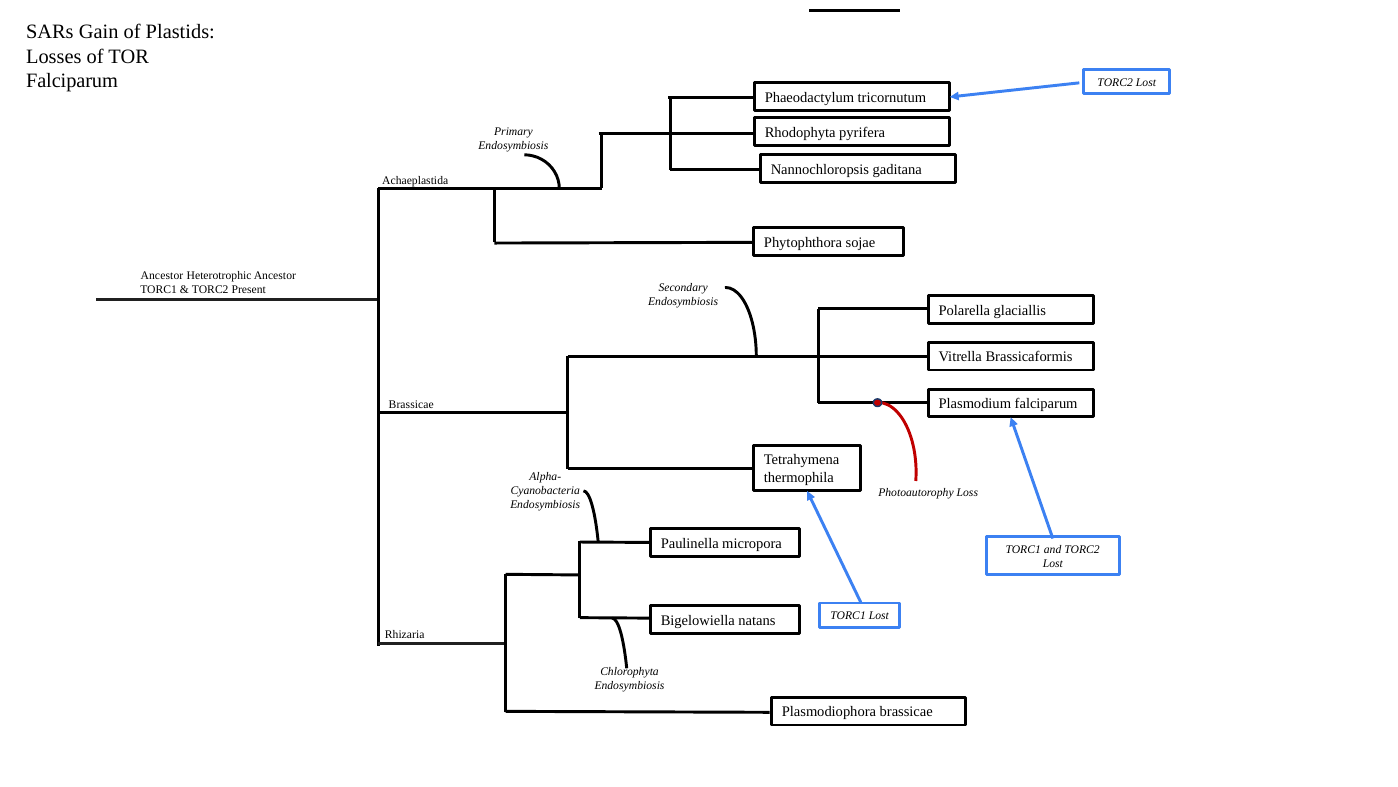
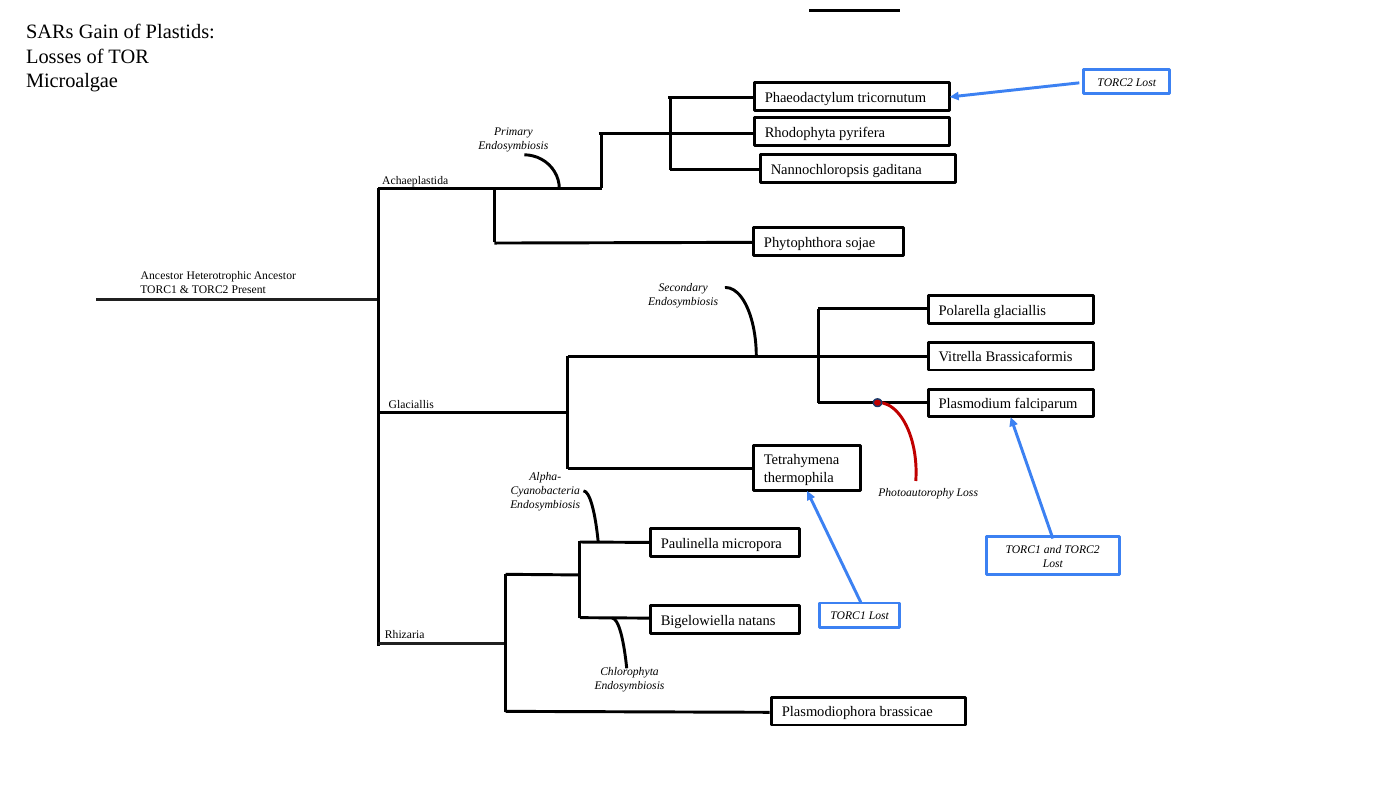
Falciparum: Falciparum -> Microalgae (72, 81)
Brassicae: Brassicae -> Glaciallis (411, 404)
